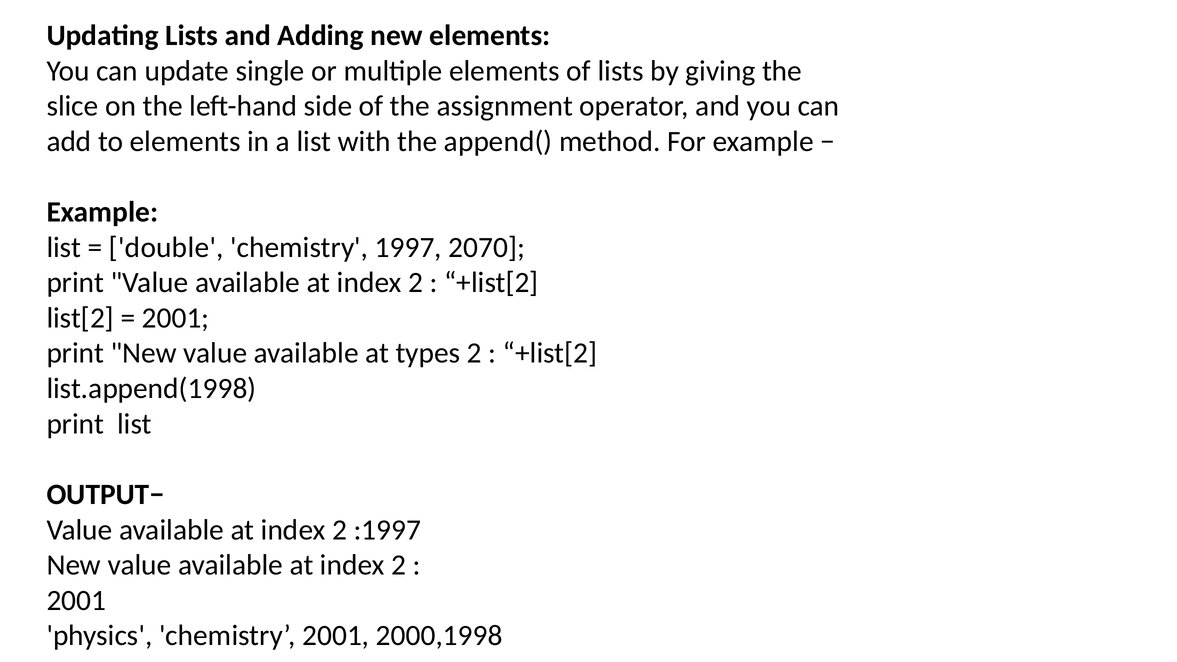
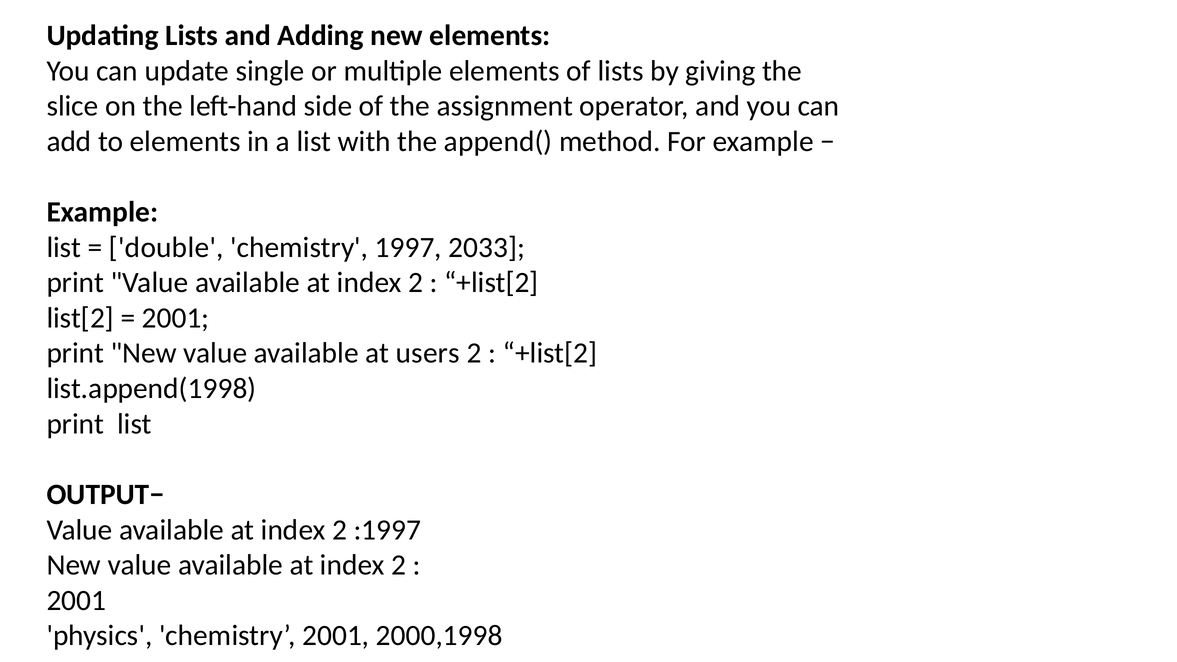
2070: 2070 -> 2033 (487, 247)
types: types -> users (428, 353)
